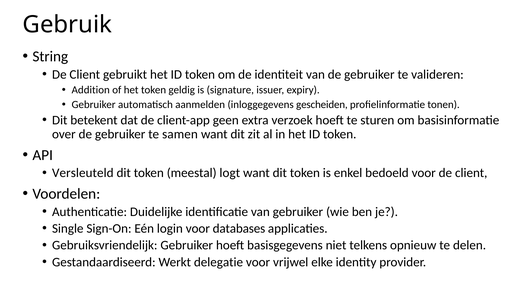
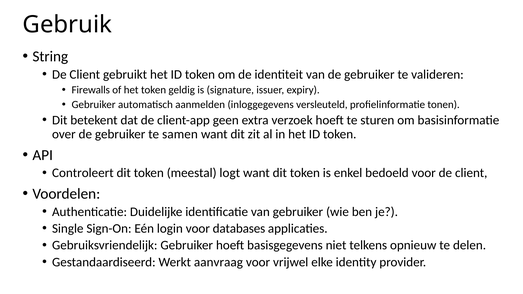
Addition: Addition -> Firewalls (91, 90)
gescheiden: gescheiden -> versleuteld (322, 105)
Versleuteld: Versleuteld -> Controleert (83, 173)
delegatie: delegatie -> aanvraag (218, 262)
